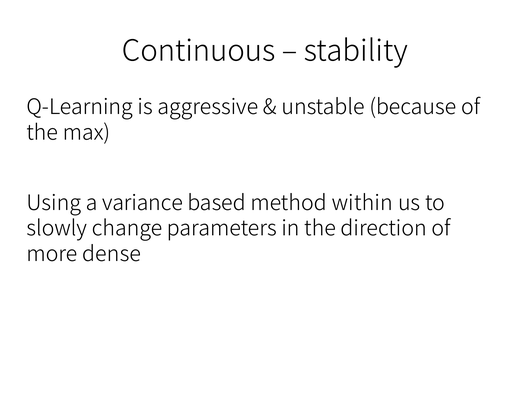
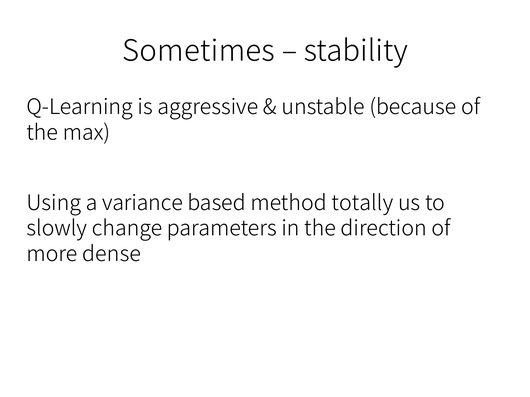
Continuous: Continuous -> Sometimes (199, 51)
within: within -> totally (362, 203)
